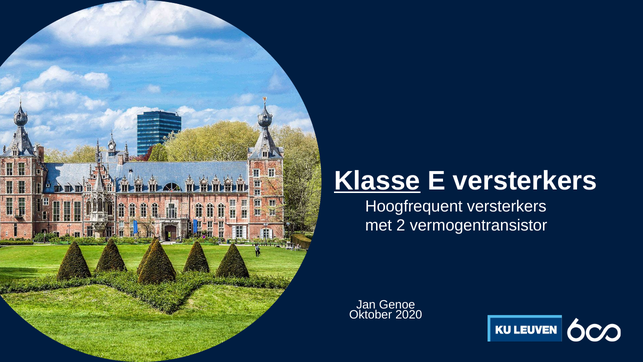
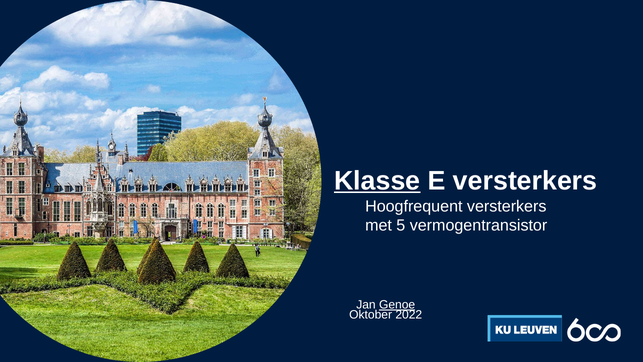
2: 2 -> 5 (401, 225)
Genoe underline: none -> present (397, 305)
2020: 2020 -> 2022 (409, 314)
